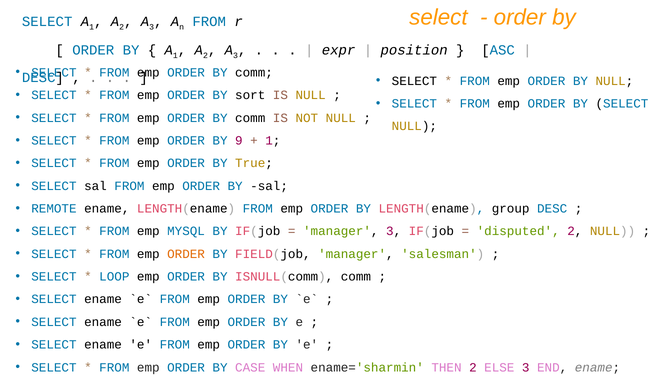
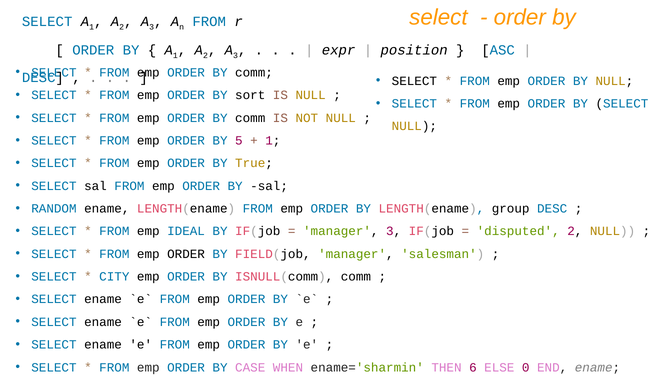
9: 9 -> 5 (239, 140)
REMOTE: REMOTE -> RANDOM (54, 208)
MYSQL: MYSQL -> IDEAL (186, 231)
ORDER colour: orange -> black (186, 254)
LOOP: LOOP -> CITY (114, 276)
THEN 2: 2 -> 6 (473, 367)
ELSE 3: 3 -> 0 (526, 367)
